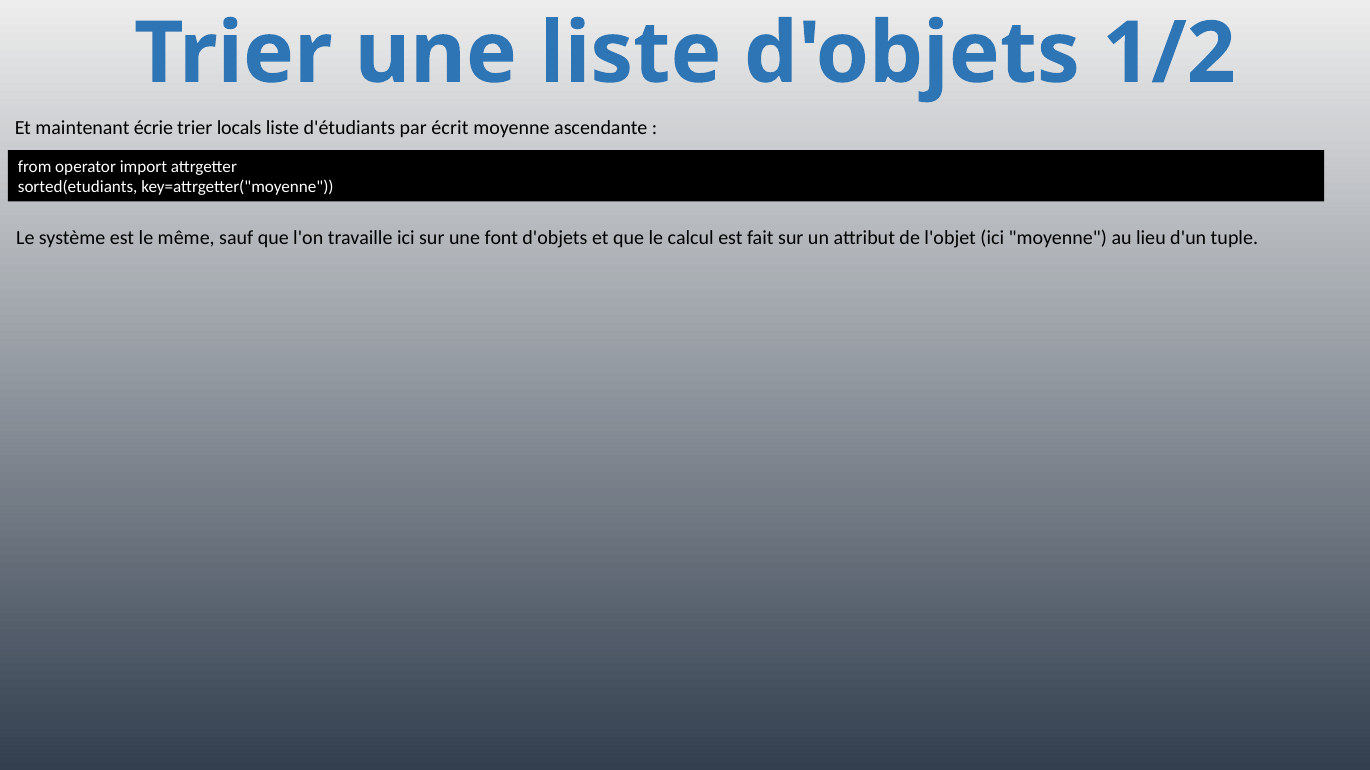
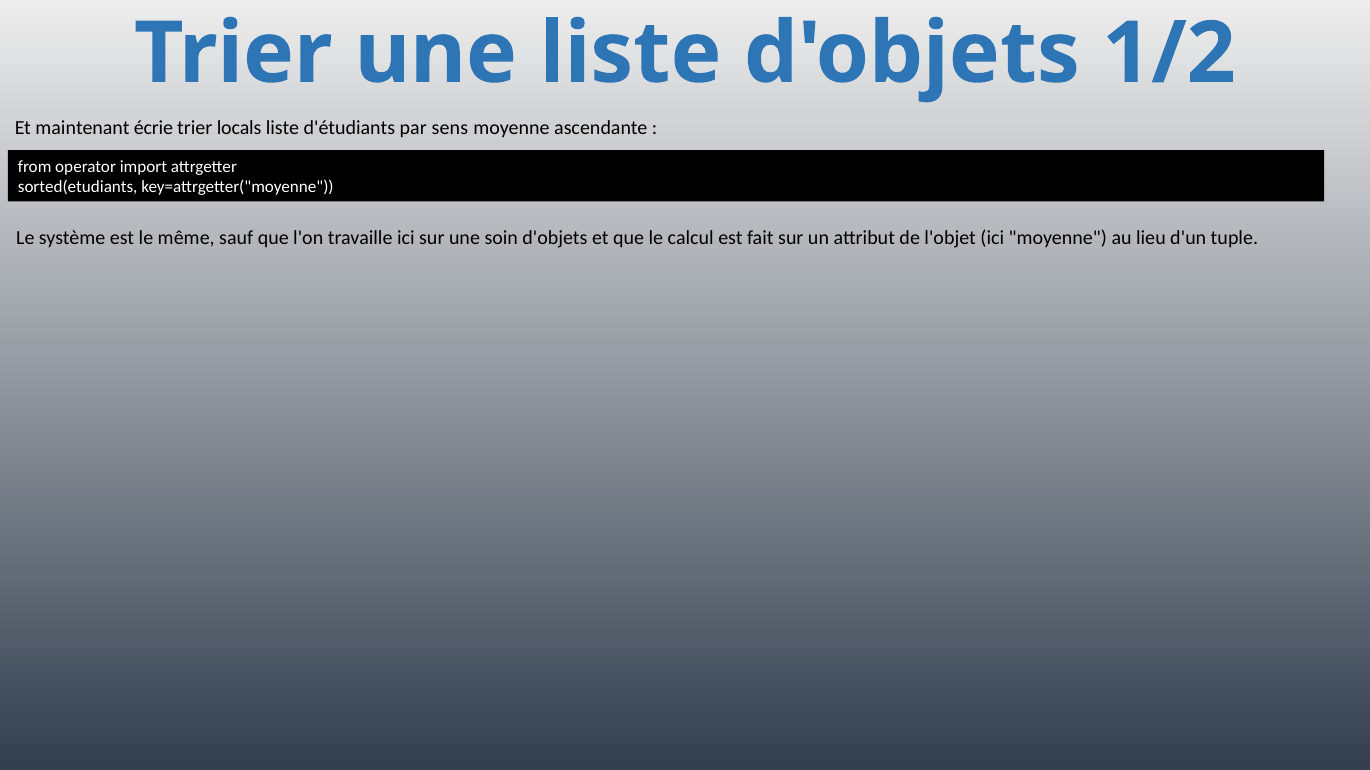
écrit: écrit -> sens (450, 128)
font: font -> soin (501, 238)
